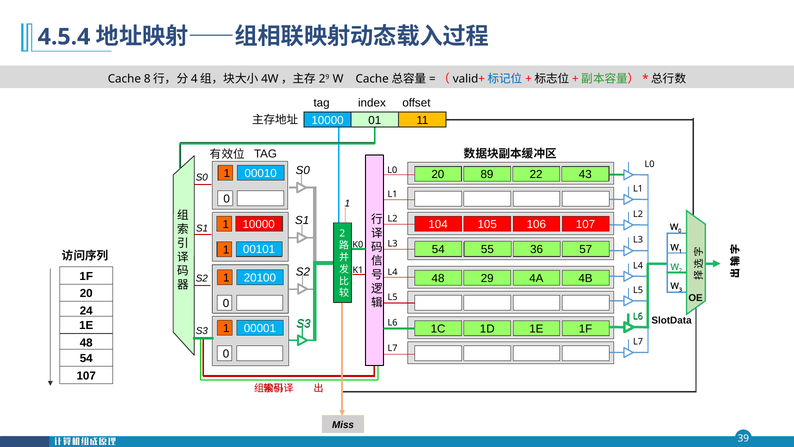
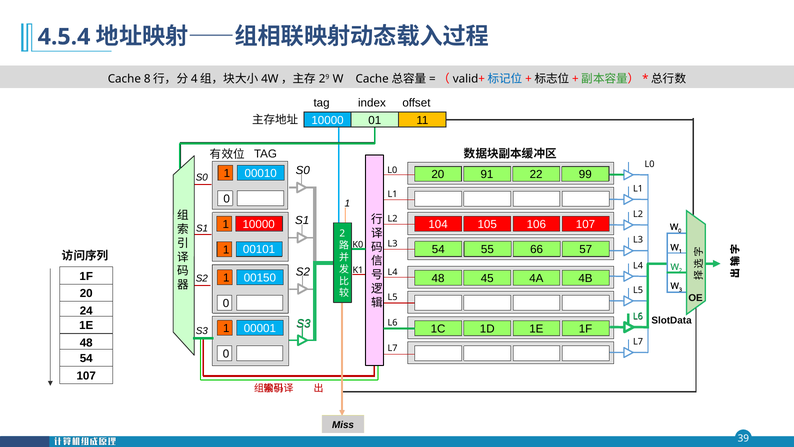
89: 89 -> 91 (487, 175)
43: 43 -> 99 (585, 175)
36: 36 -> 66 (537, 249)
20100: 20100 -> 00150 (260, 278)
29: 29 -> 45 (487, 278)
